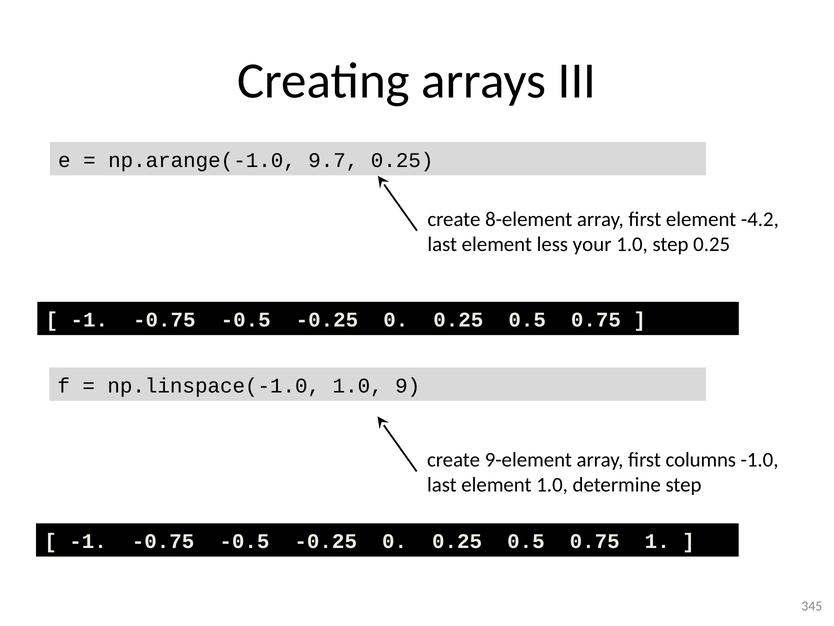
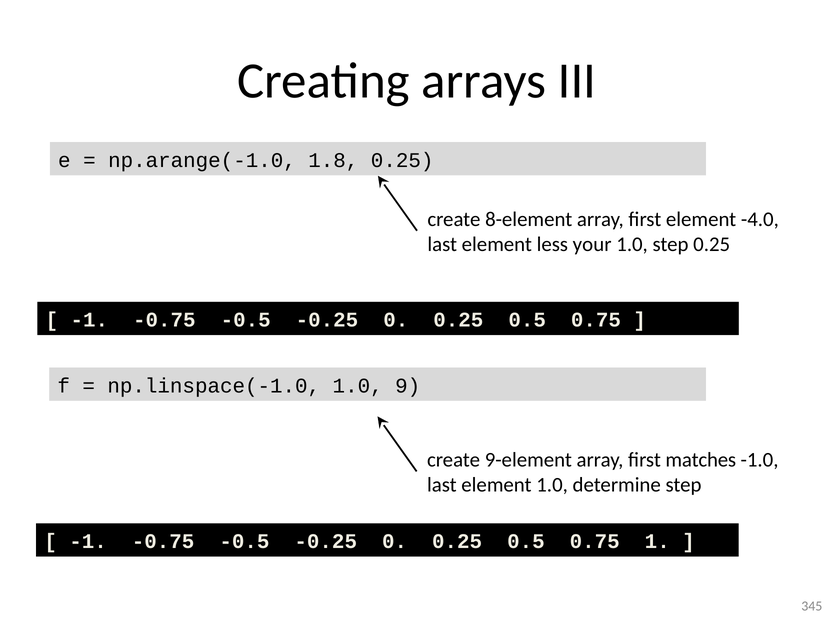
9.7: 9.7 -> 1.8 (333, 160)
-4.2: -4.2 -> -4.0 (760, 219)
columns: columns -> matches (701, 460)
